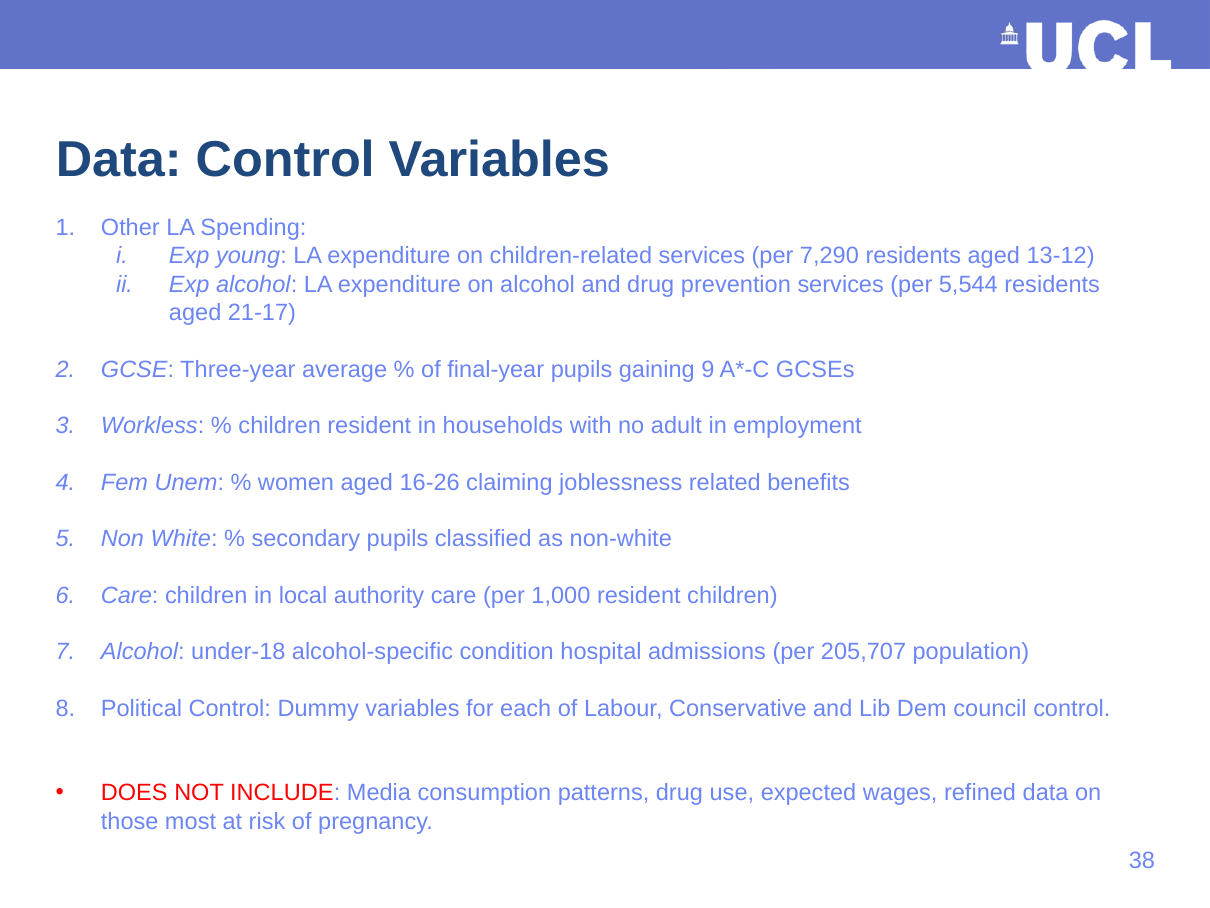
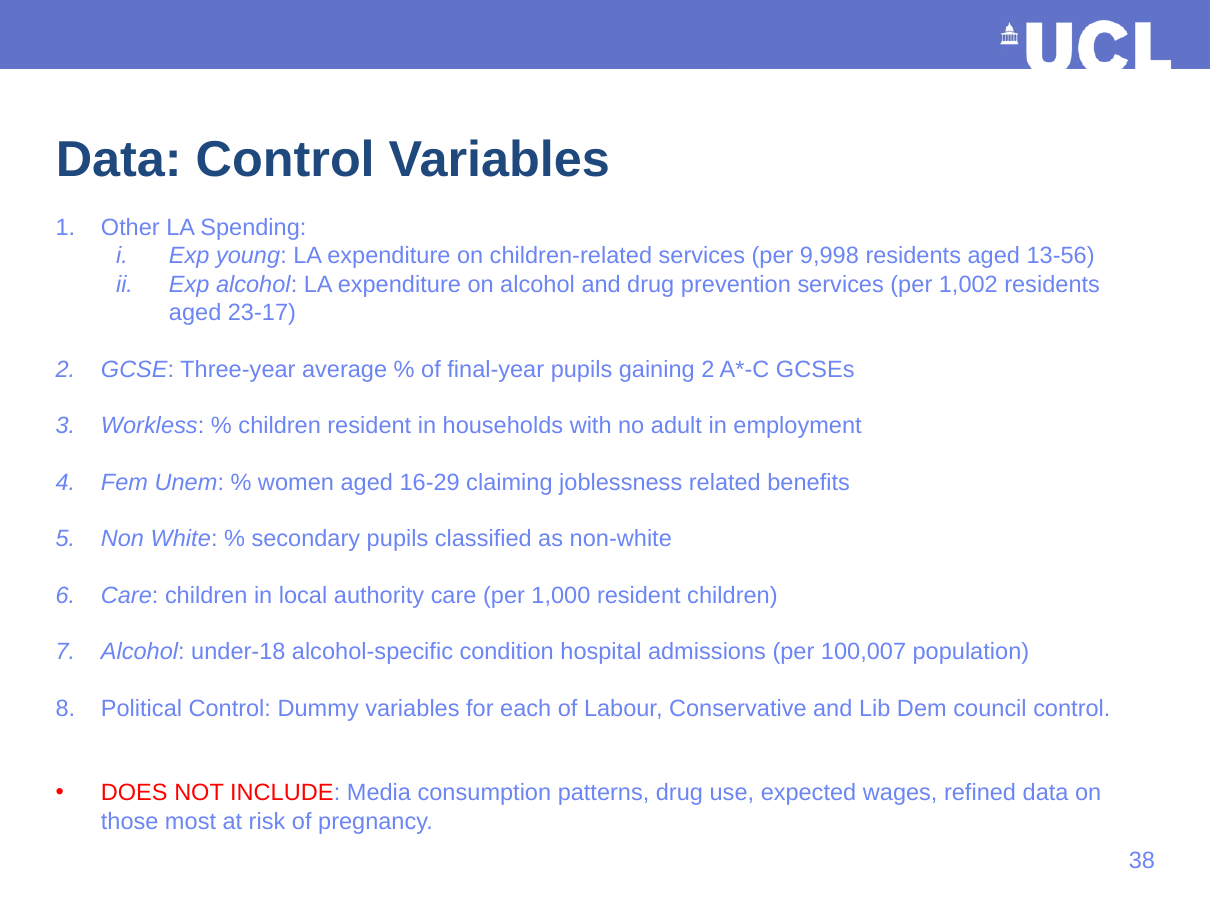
7,290: 7,290 -> 9,998 (829, 256)
13-12: 13-12 -> 13-56 (1061, 256)
5,544: 5,544 -> 1,002 (968, 284)
21-17: 21-17 -> 23-17 (262, 313)
gaining 9: 9 -> 2 (708, 369)
16-26: 16-26 -> 16-29 (430, 482)
205,707: 205,707 -> 100,007 (864, 652)
